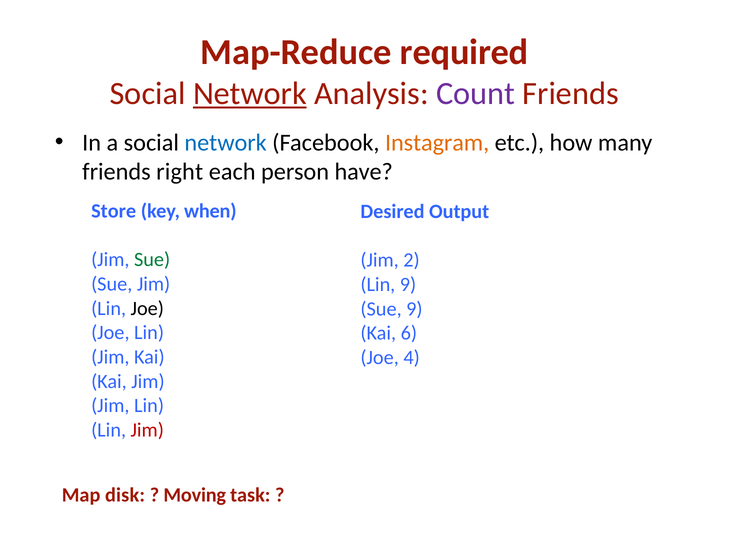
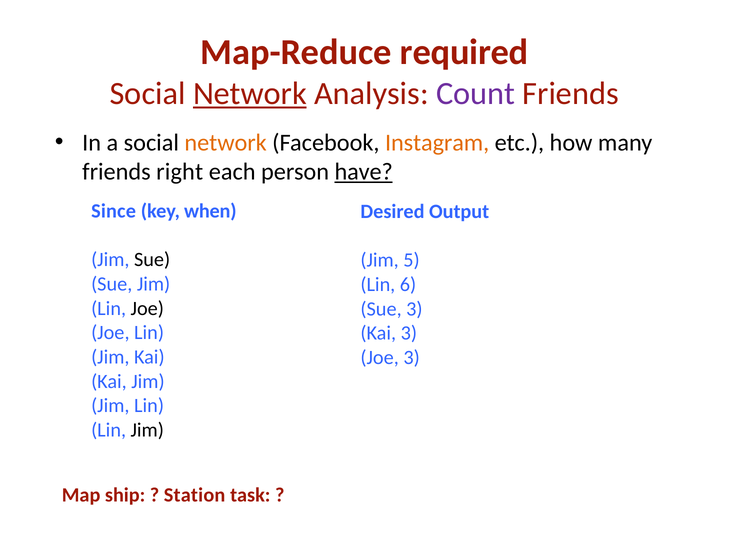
network colour: blue -> orange (226, 143)
have underline: none -> present (364, 172)
Store: Store -> Since (114, 211)
Sue colour: green -> black (152, 260)
2: 2 -> 5 (411, 260)
Lin 9: 9 -> 6 (408, 284)
Sue 9: 9 -> 3 (414, 309)
Kai 6: 6 -> 3 (409, 333)
Joe 4: 4 -> 3 (412, 357)
Jim colour: red -> black (147, 430)
disk: disk -> ship (125, 495)
Moving: Moving -> Station (195, 495)
